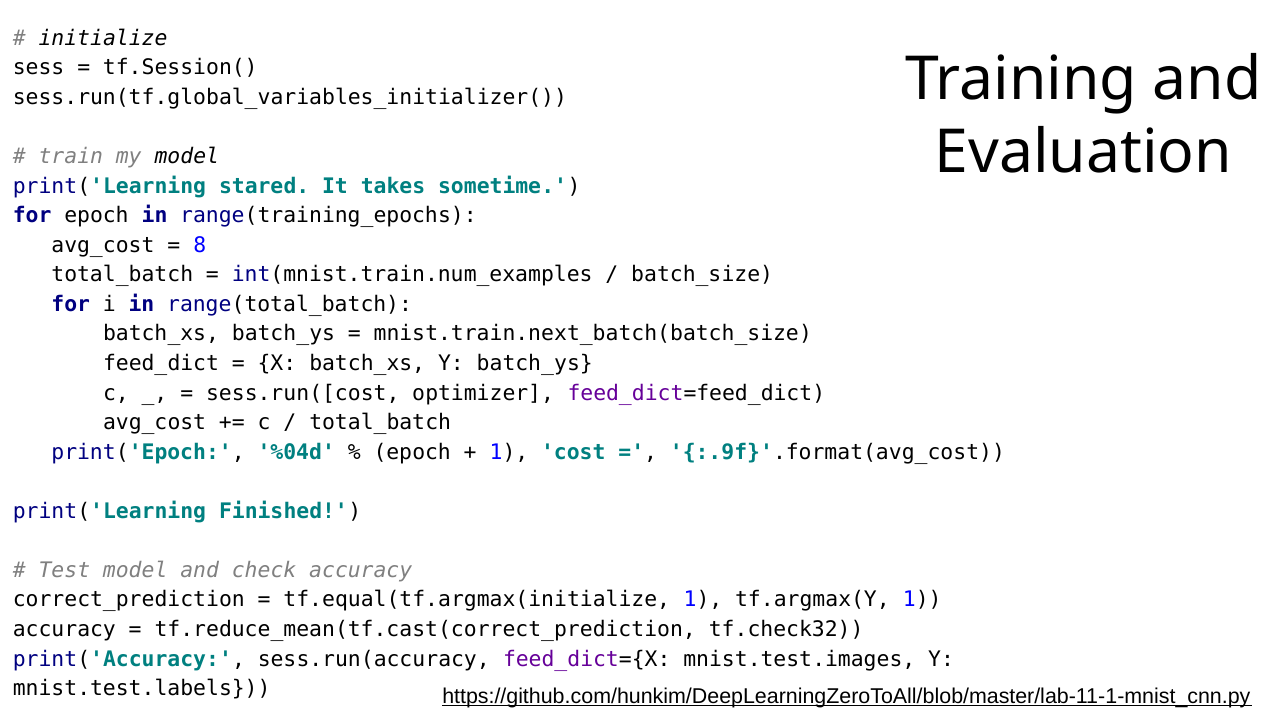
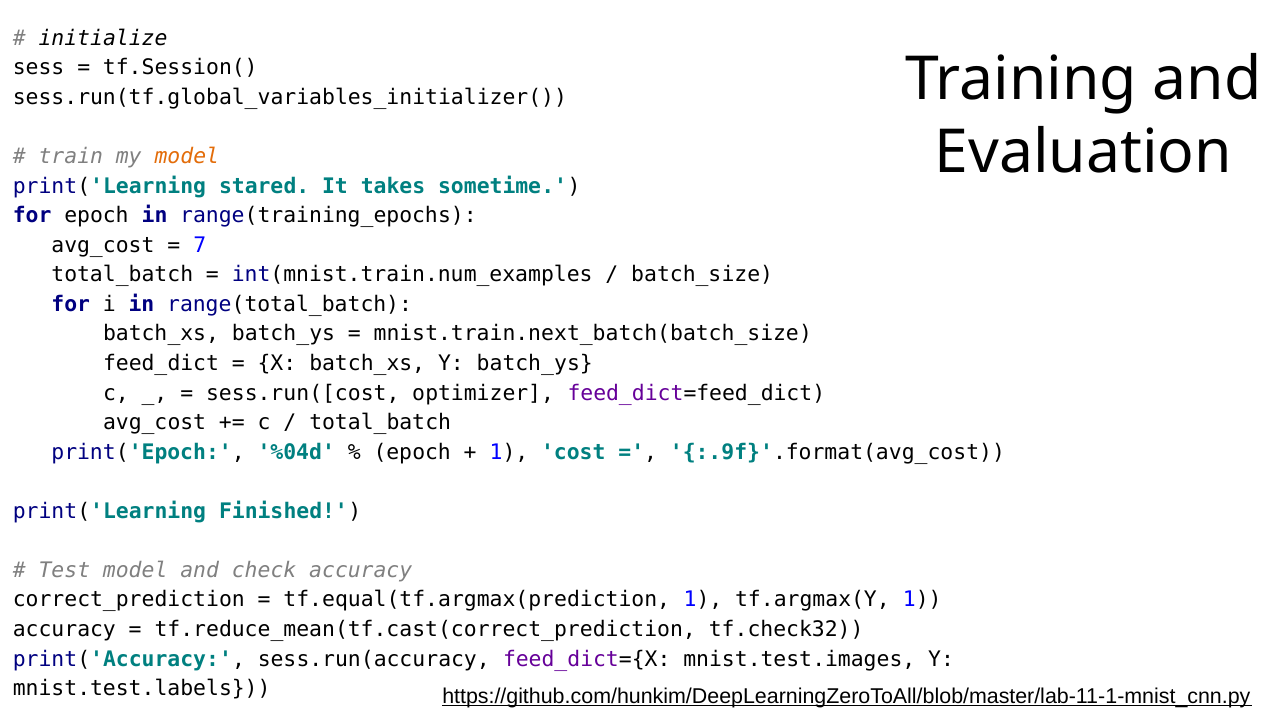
model colour: black -> orange (187, 157)
8: 8 -> 7 (200, 245)
tf.equal(tf.argmax(initialize: tf.equal(tf.argmax(initialize -> tf.equal(tf.argmax(prediction (477, 600)
